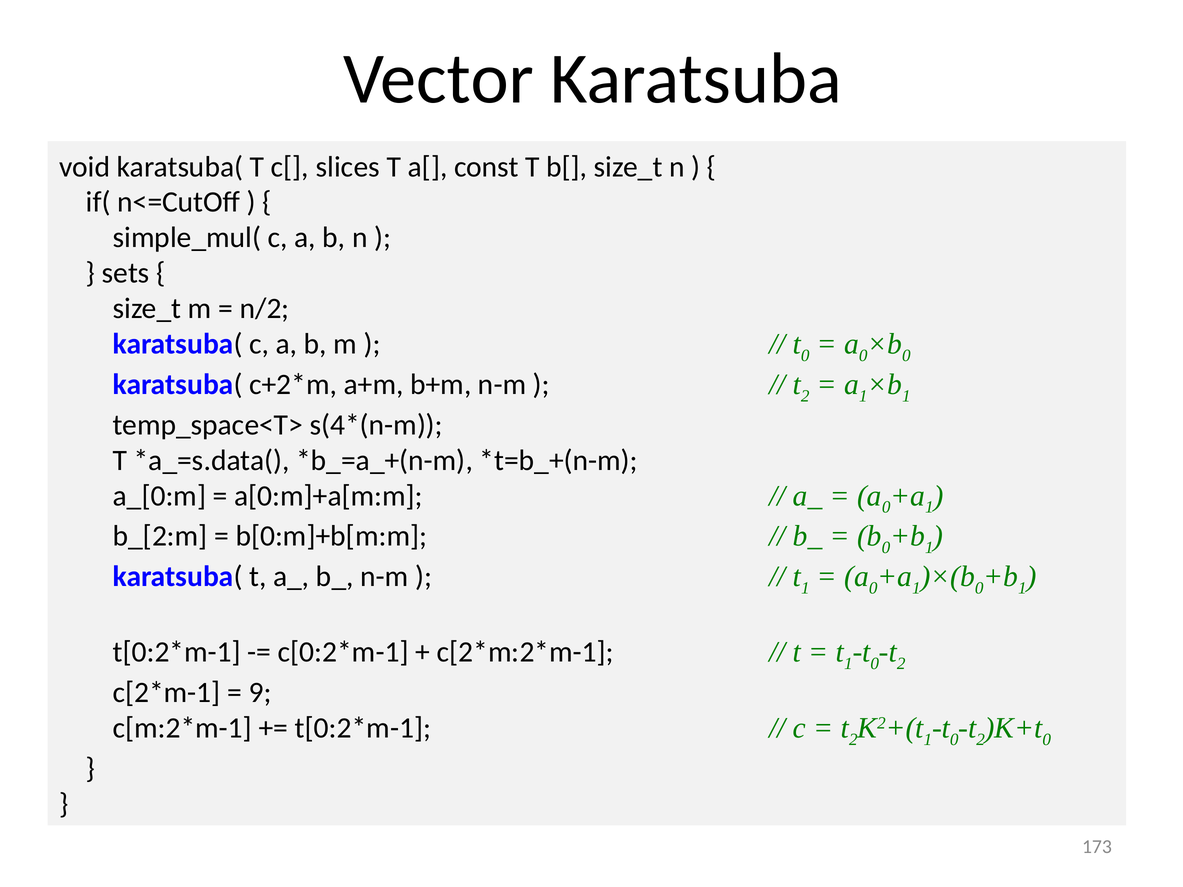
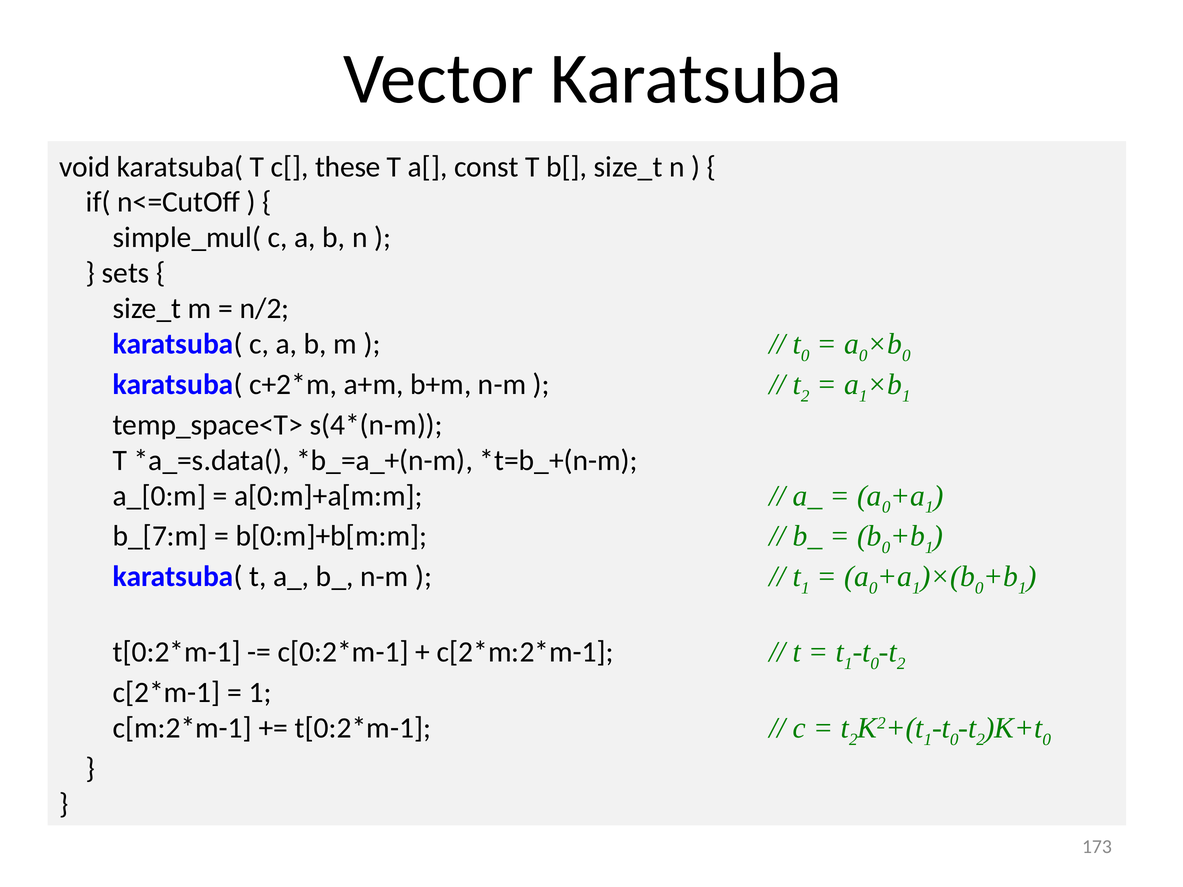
slices: slices -> these (348, 167)
b_[2:m: b_[2:m -> b_[7:m (160, 536)
9: 9 -> 1 (260, 693)
